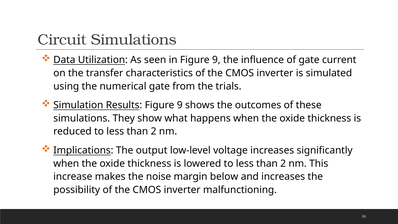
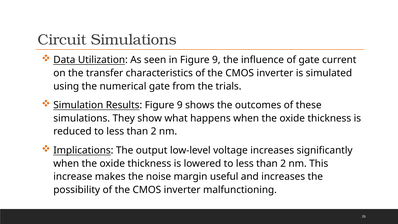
below: below -> useful (224, 177)
